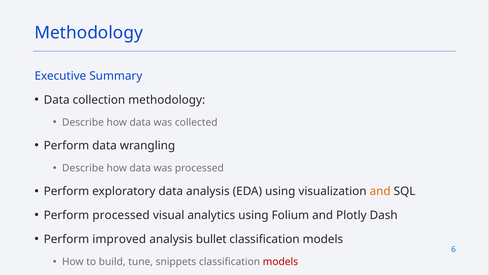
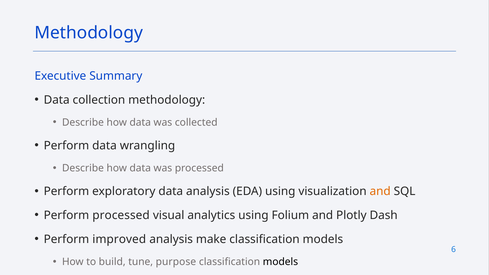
bullet: bullet -> make (211, 239)
snippets: snippets -> purpose (176, 262)
models colour: red -> black (280, 262)
